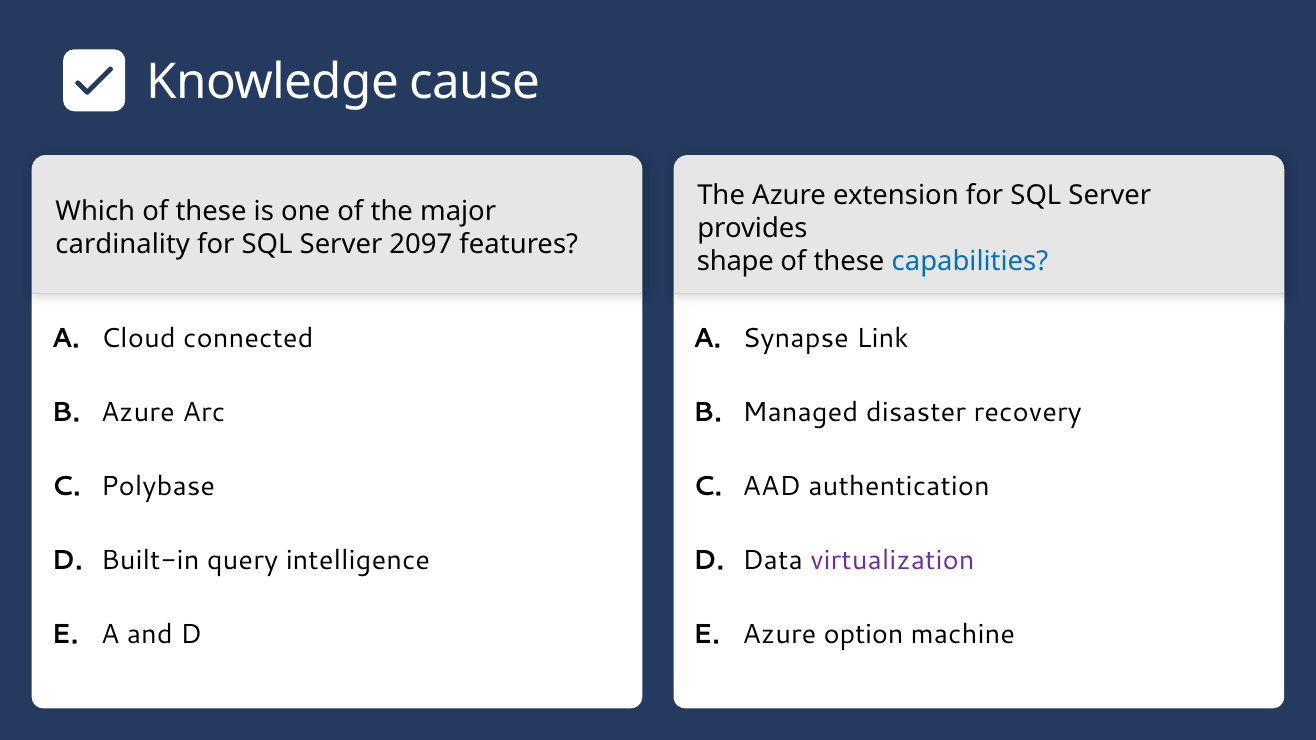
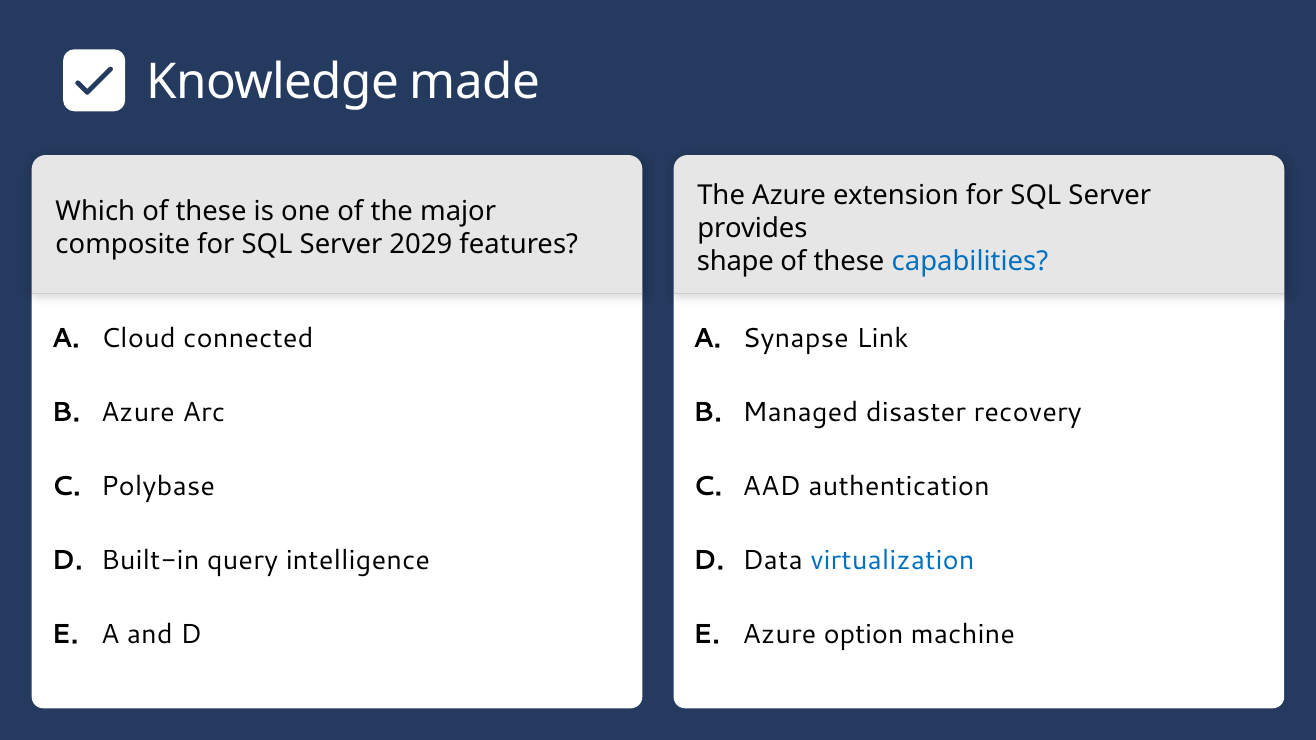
cause: cause -> made (475, 82)
cardinality: cardinality -> composite (123, 245)
2097: 2097 -> 2029 (421, 245)
virtualization colour: purple -> blue (892, 561)
